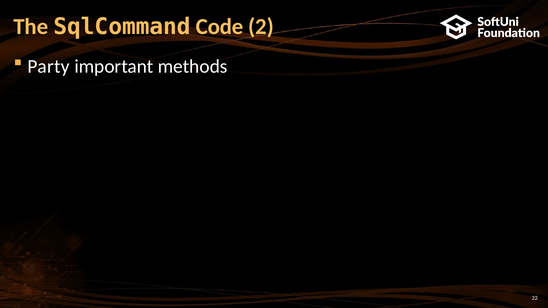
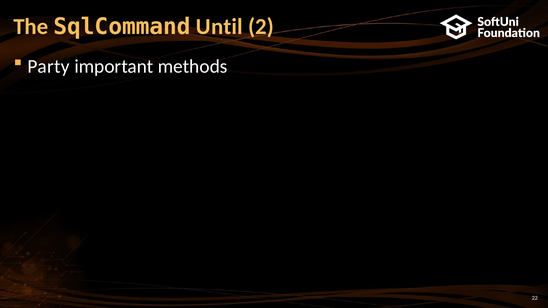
Code: Code -> Until (219, 27)
